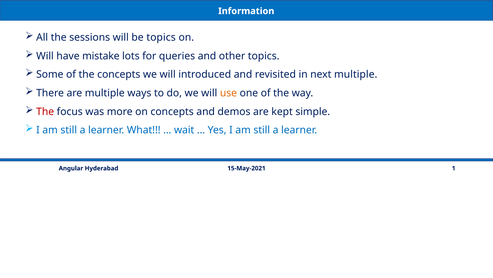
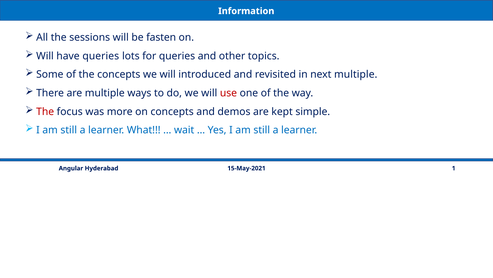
be topics: topics -> fasten (161, 37)
have mistake: mistake -> queries (101, 56)
use colour: orange -> red (228, 93)
